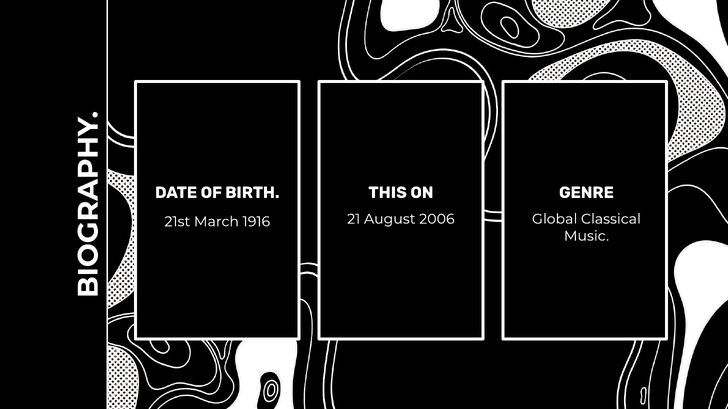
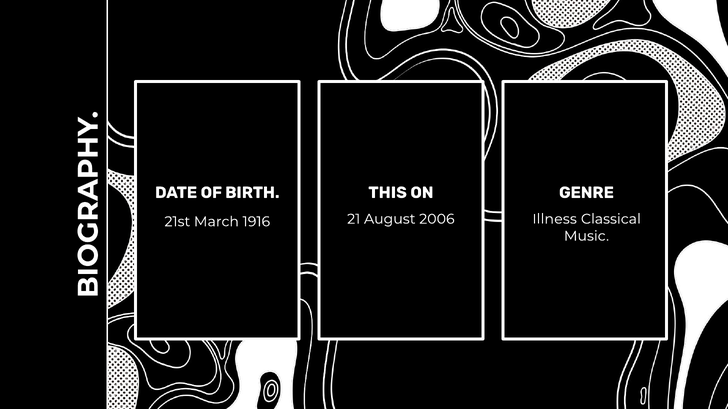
Global: Global -> Illness (554, 219)
